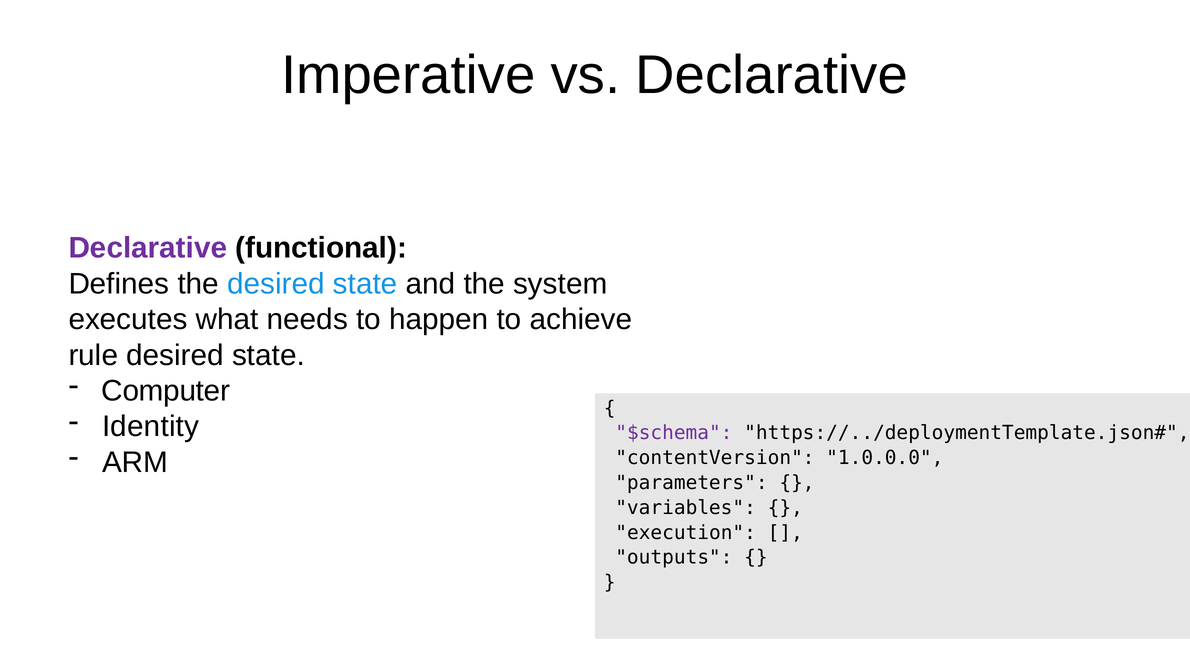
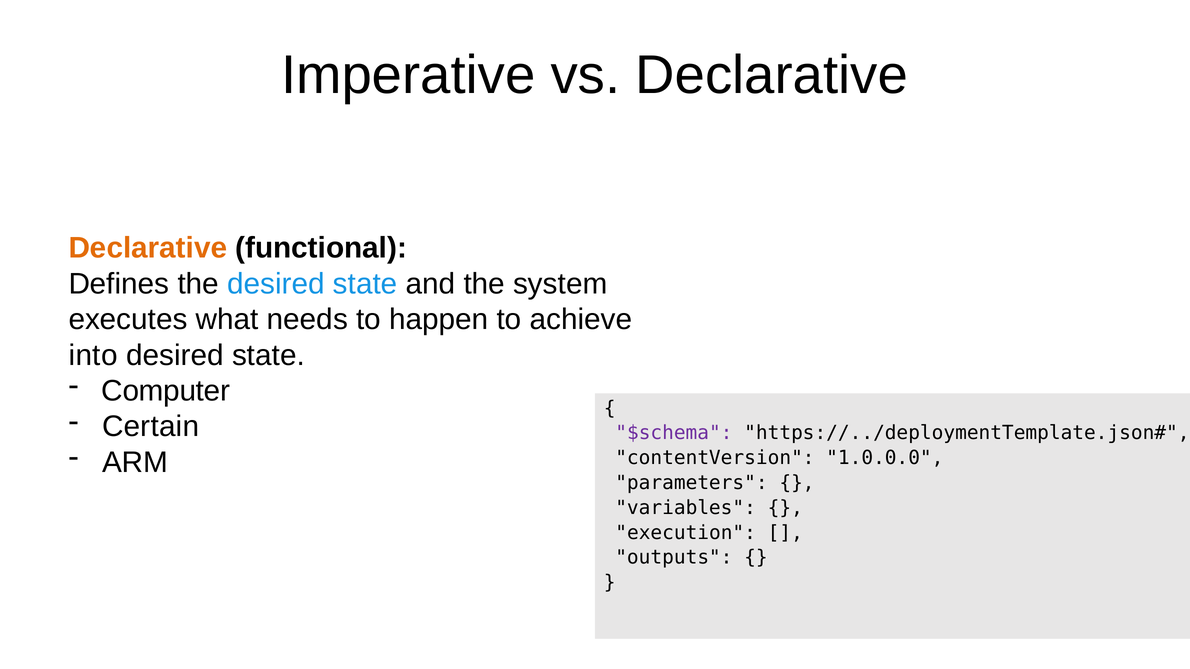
Declarative colour: purple -> orange (148, 248)
rule: rule -> into (93, 355)
Identity: Identity -> Certain (151, 427)
